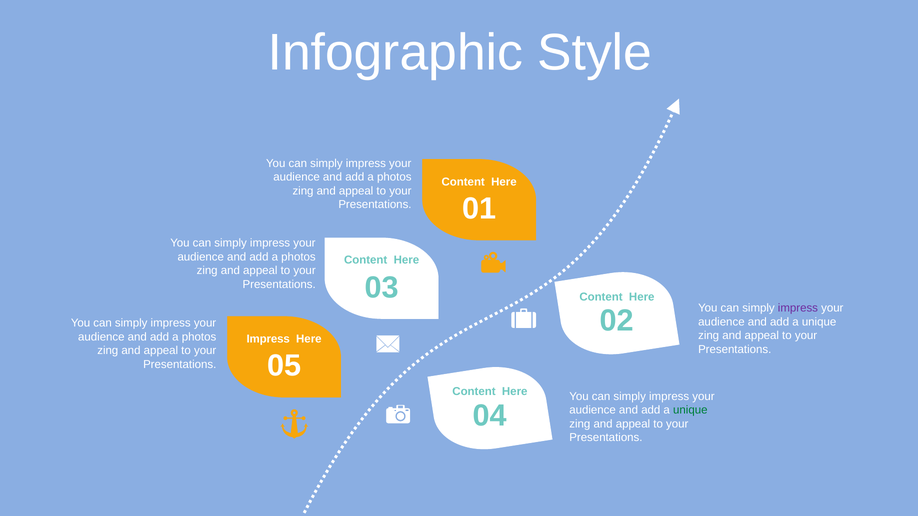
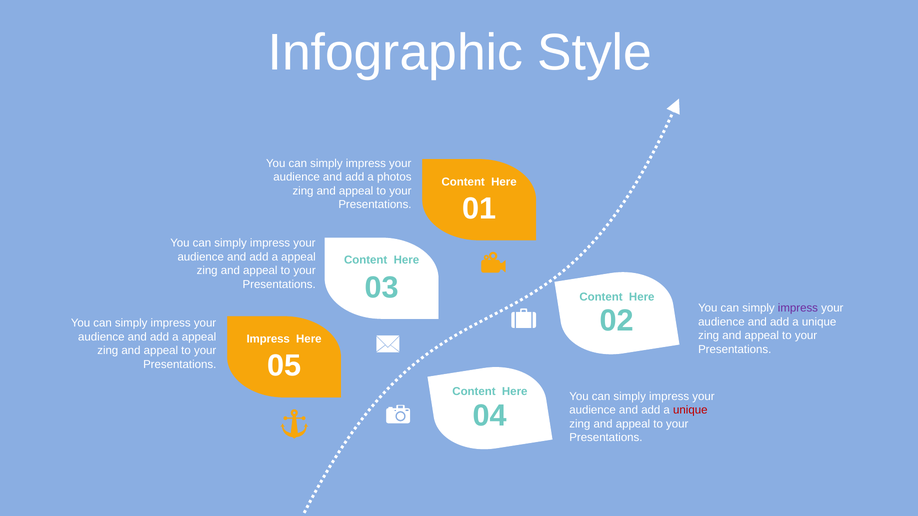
photos: photos -> appeal (298, 257)
photos: photos -> appeal (199, 337)
unique colour: green -> red (690, 410)
